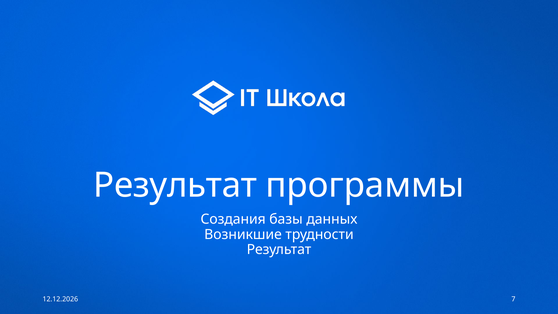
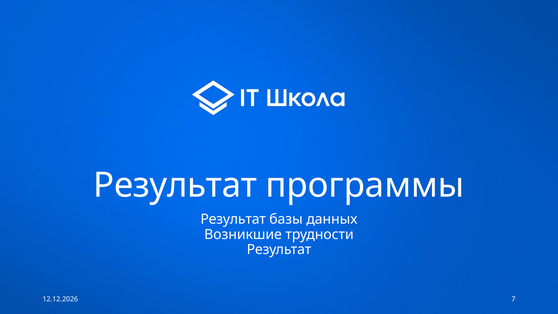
Создания: Создания -> Результат (233, 219)
